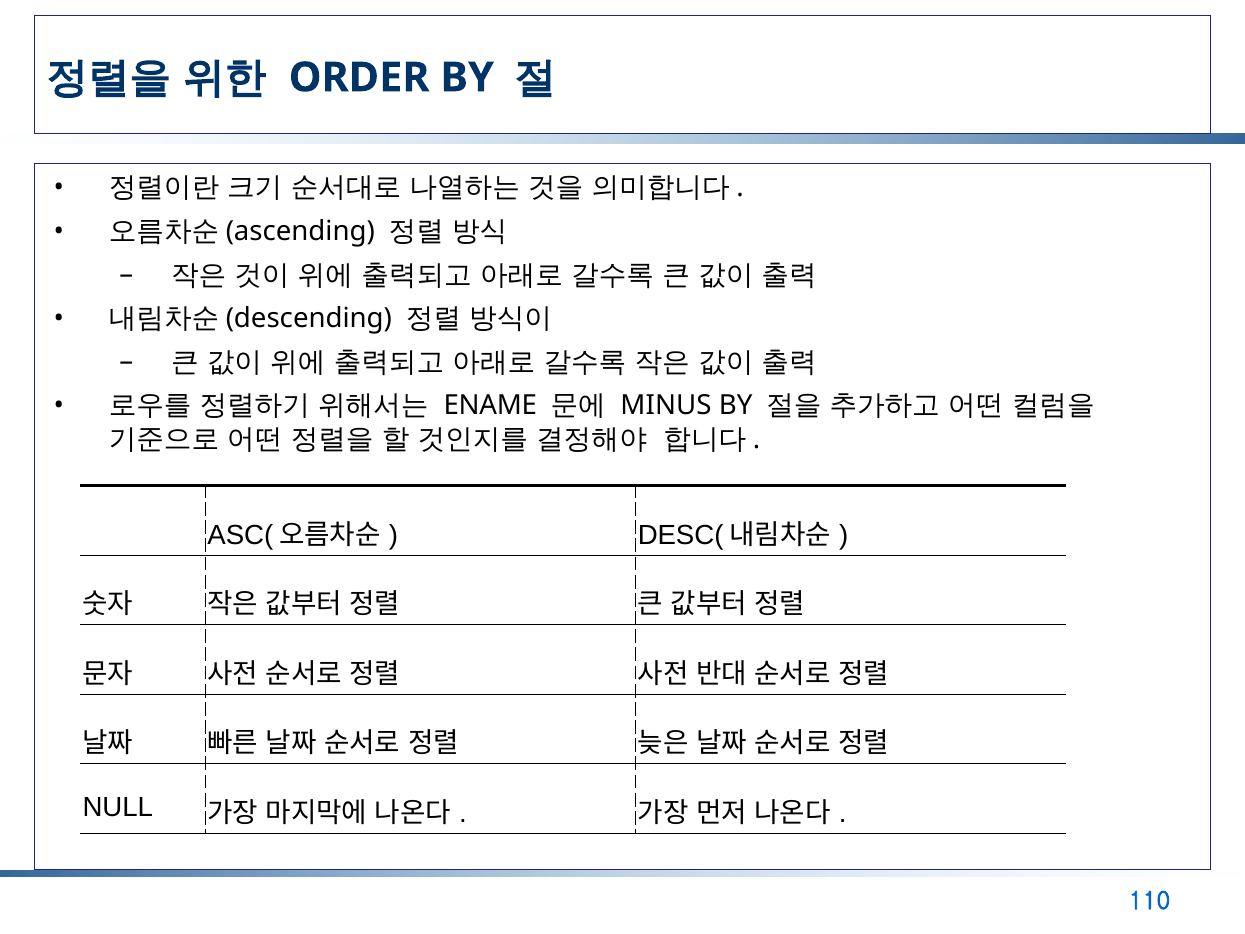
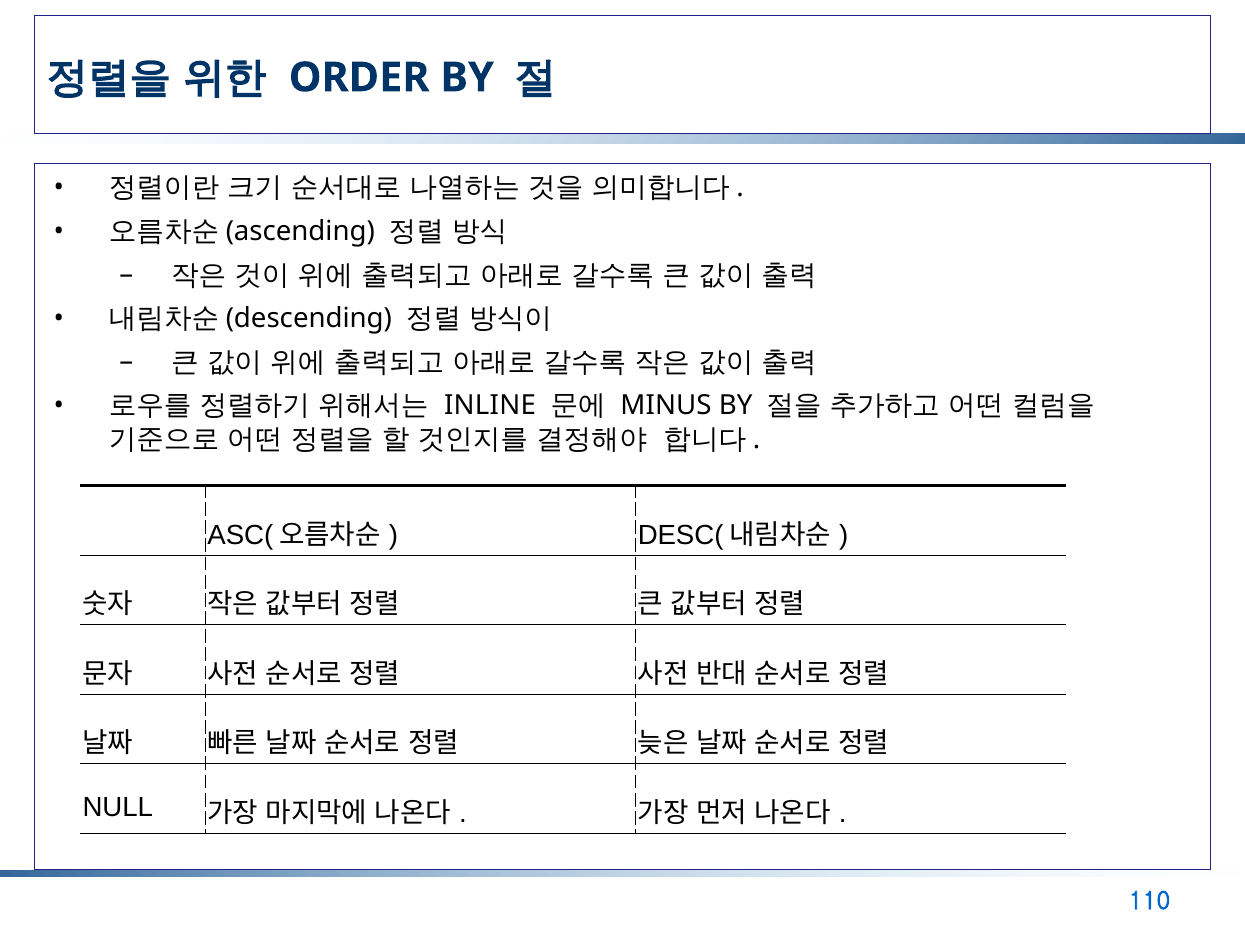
ENAME: ENAME -> INLINE (490, 406)
